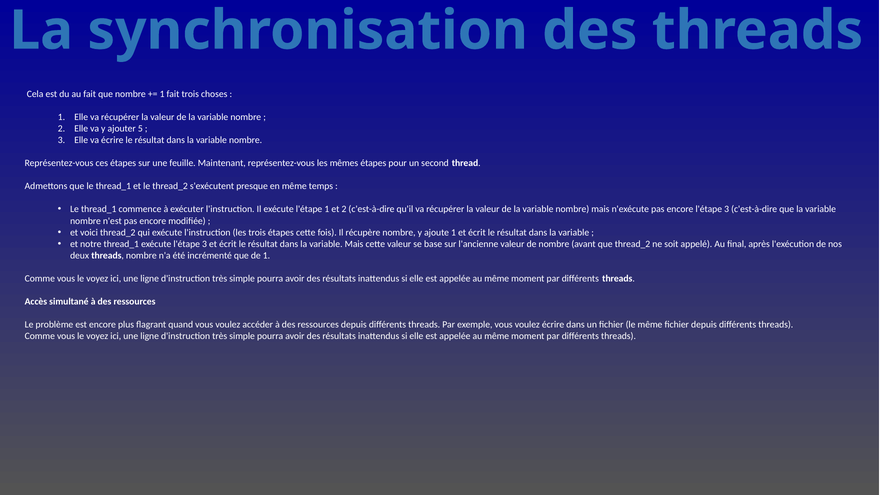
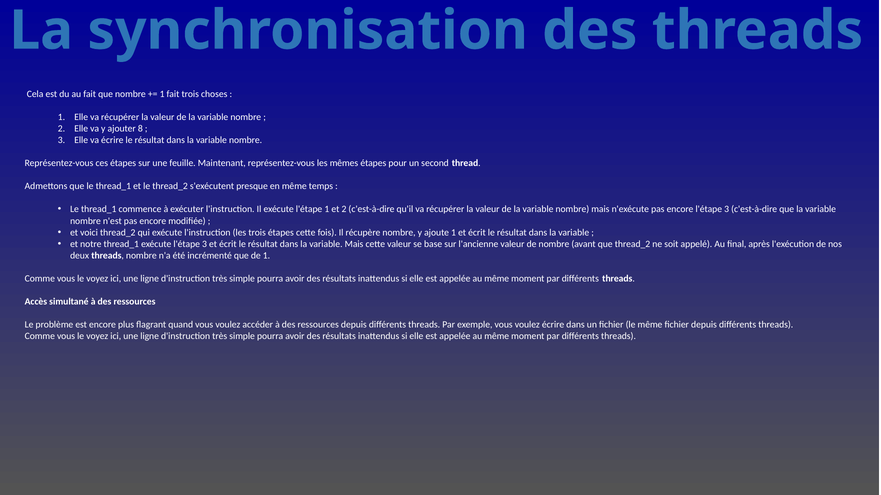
5: 5 -> 8 (140, 129)
